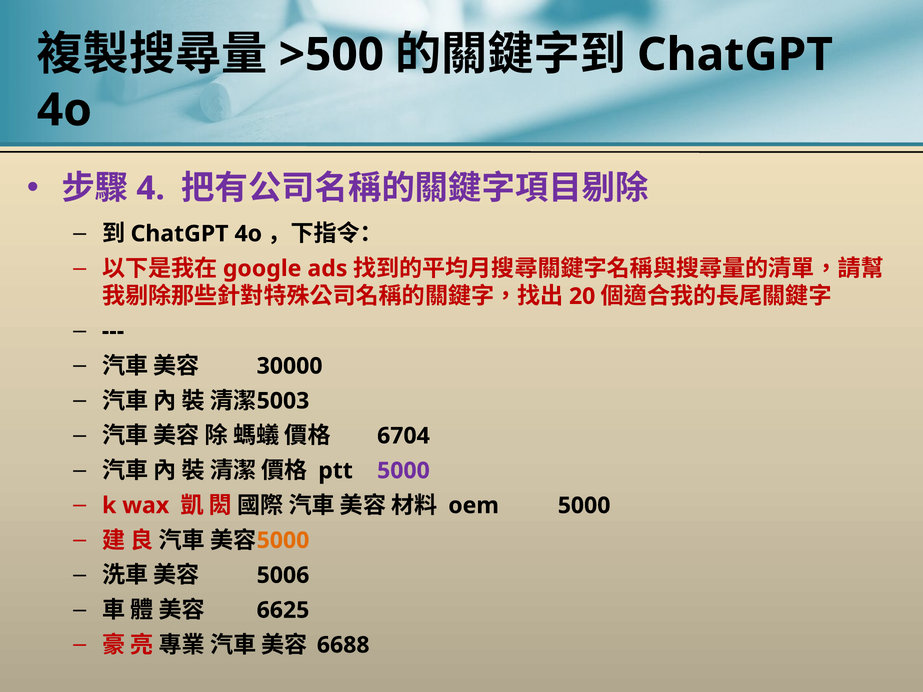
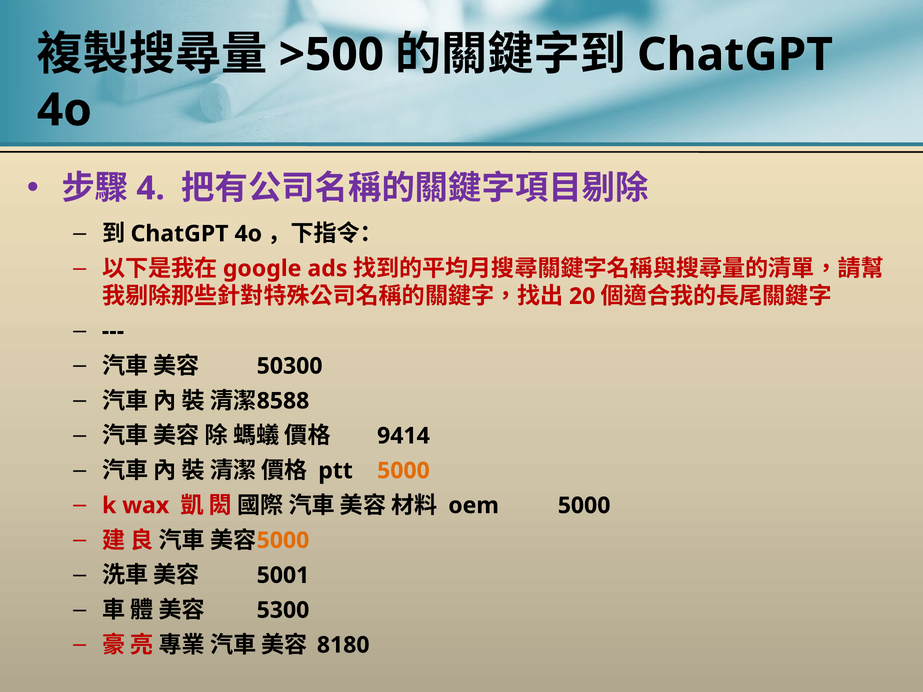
30000: 30000 -> 50300 (290, 366)
5003: 5003 -> 8588 (283, 401)
6704: 6704 -> 9414 (403, 436)
5000 colour: purple -> orange (403, 471)
5006: 5006 -> 5001 (283, 575)
6625: 6625 -> 5300 (283, 610)
6688: 6688 -> 8180 (343, 645)
